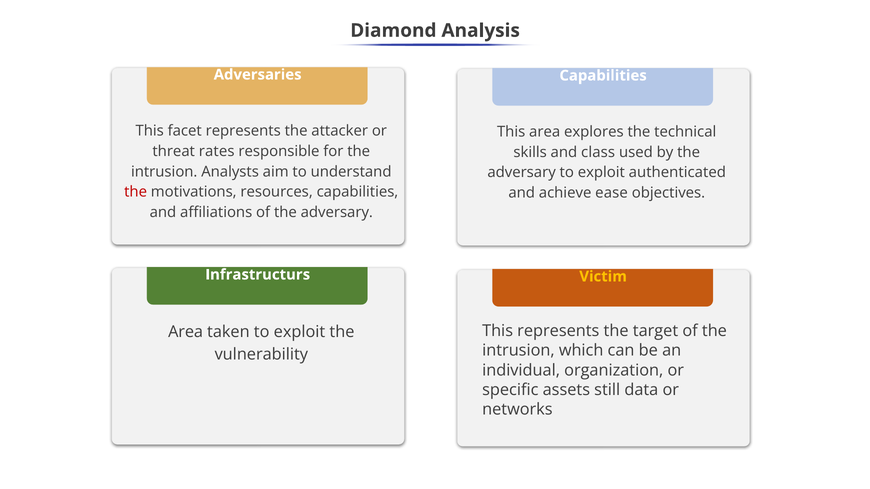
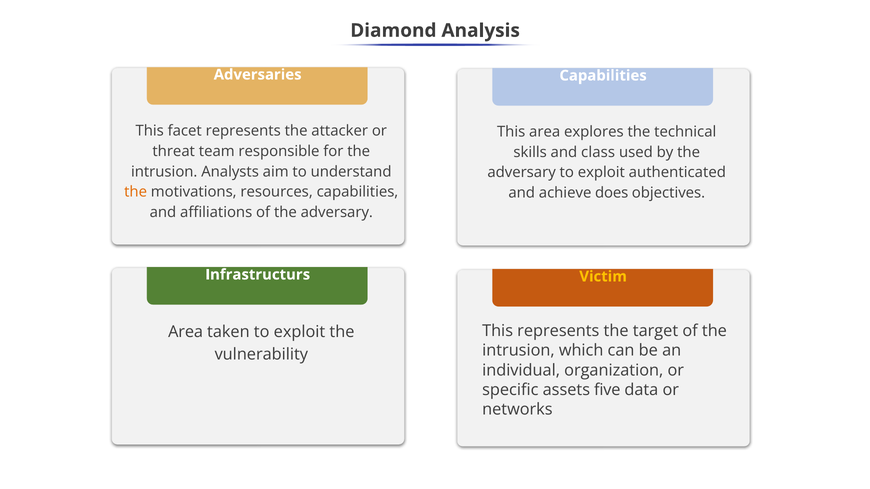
rates: rates -> team (217, 151)
the colour: red -> orange (136, 192)
ease: ease -> does (612, 193)
still: still -> five (607, 390)
